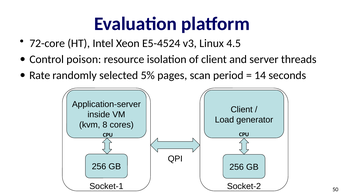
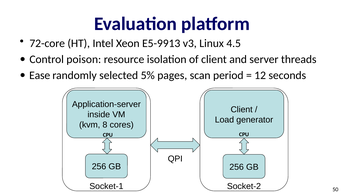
E5-4524: E5-4524 -> E5-9913 (161, 43)
Rate: Rate -> Ease (40, 75)
14: 14 -> 12 (260, 75)
